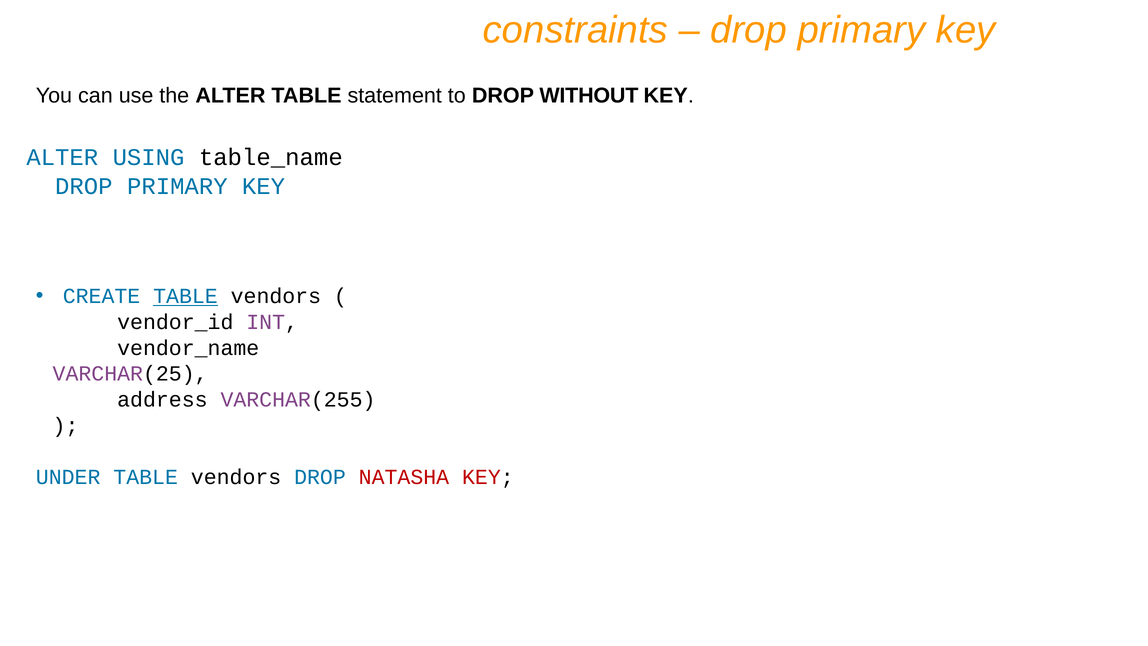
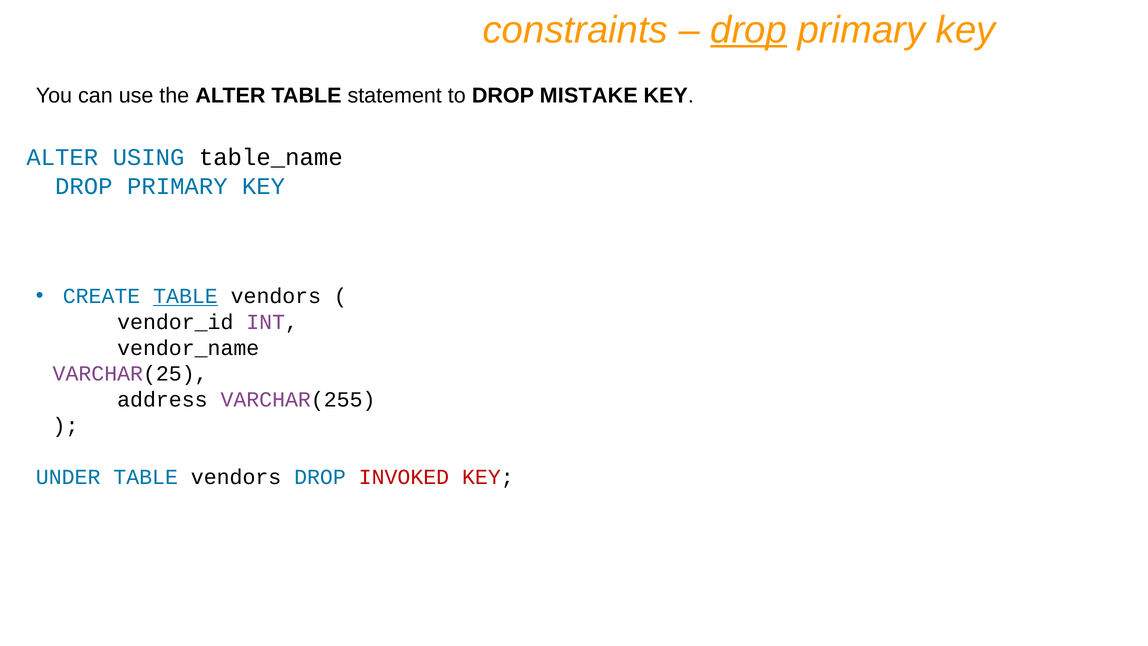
drop underline: none -> present (749, 30)
WITHOUT: WITHOUT -> MISTAKE (589, 96)
NATASHA: NATASHA -> INVOKED (404, 477)
